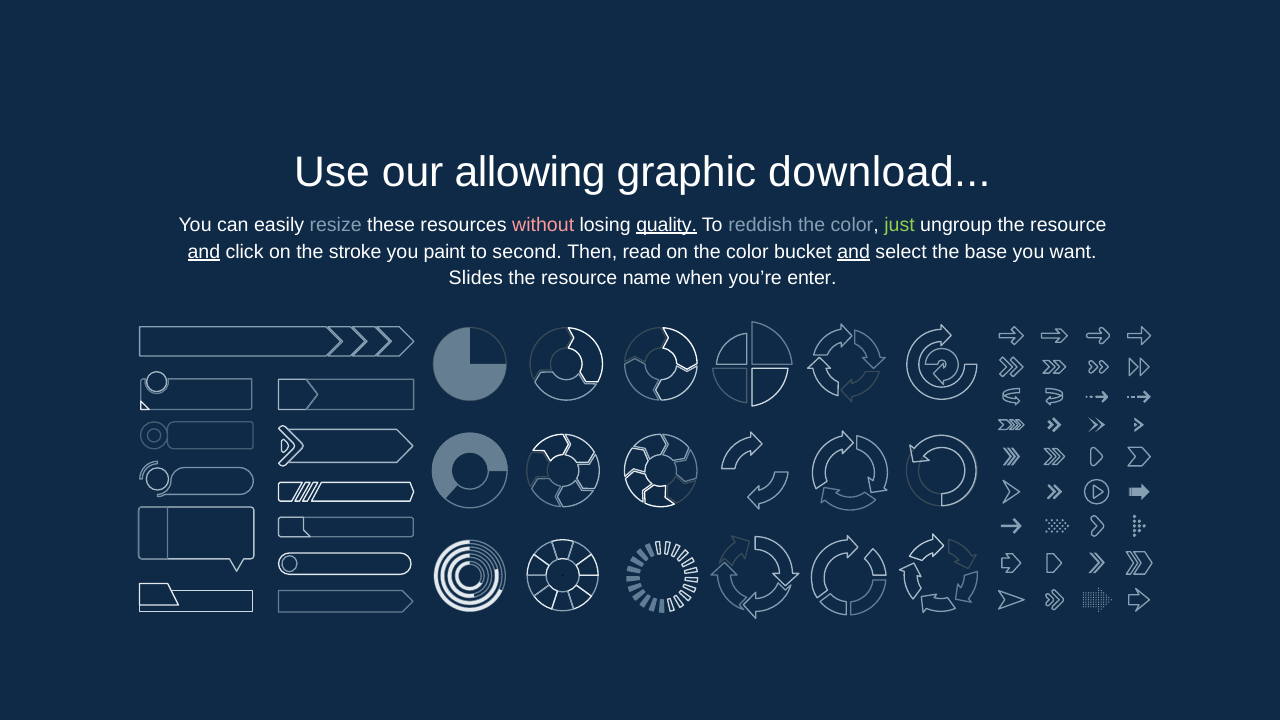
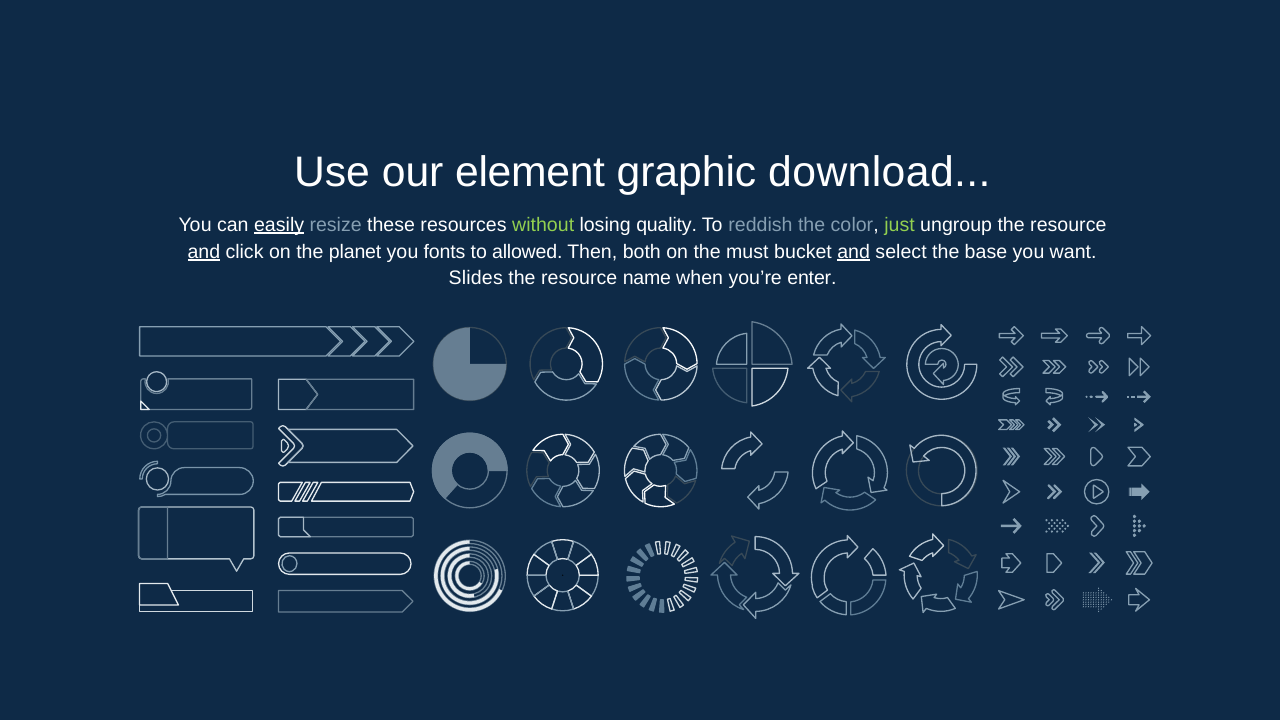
allowing: allowing -> element (530, 172)
easily underline: none -> present (279, 225)
without colour: pink -> light green (543, 225)
quality underline: present -> none (667, 225)
stroke: stroke -> planet (355, 252)
paint: paint -> fonts (445, 252)
second: second -> allowed (527, 252)
read: read -> both (642, 252)
on the color: color -> must (747, 252)
